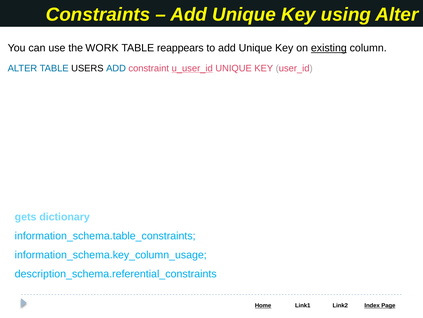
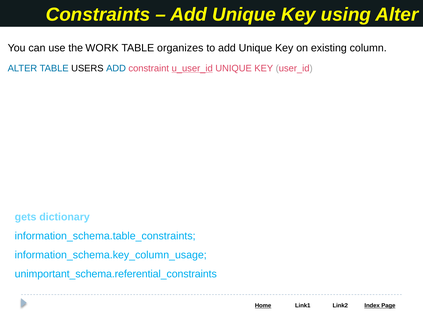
reappears: reappears -> organizes (180, 48)
existing underline: present -> none (329, 48)
description_schema.referential_constraints: description_schema.referential_constraints -> unimportant_schema.referential_constraints (116, 273)
